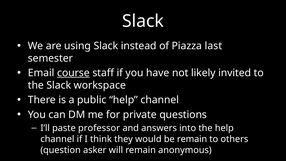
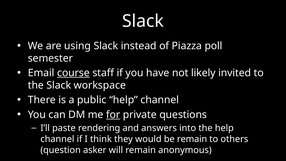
last: last -> poll (214, 46)
for underline: none -> present (113, 115)
professor: professor -> rendering (99, 128)
